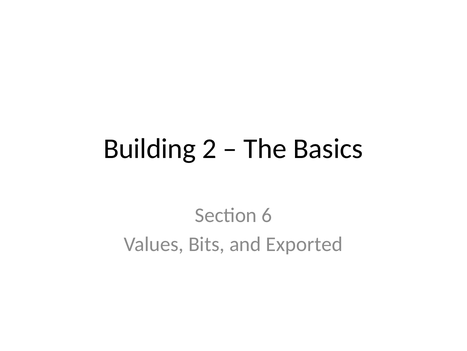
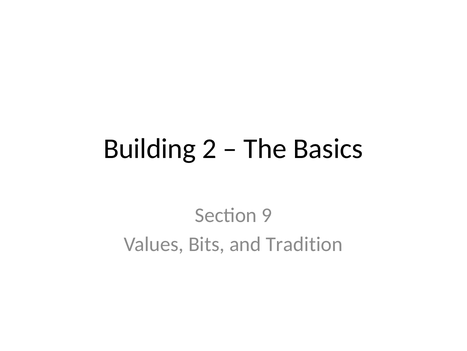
6: 6 -> 9 (267, 215)
Exported: Exported -> Tradition (304, 244)
